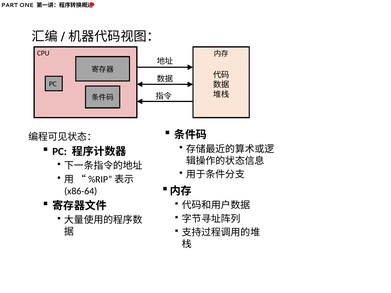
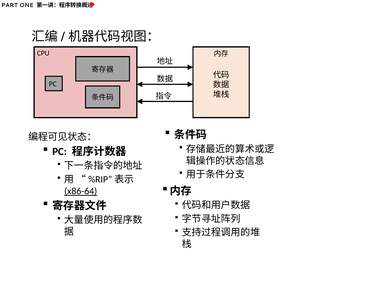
x86-64 underline: none -> present (81, 191)
